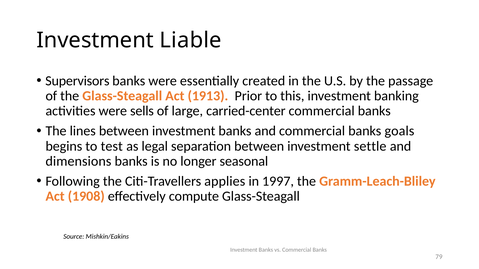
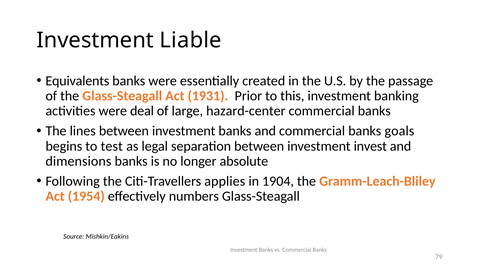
Supervisors: Supervisors -> Equivalents (77, 81)
1913: 1913 -> 1931 (208, 96)
sells: sells -> deal (142, 111)
carried-center: carried-center -> hazard-center (246, 111)
settle: settle -> invest (370, 146)
seasonal: seasonal -> absolute (244, 161)
1997: 1997 -> 1904 (278, 182)
1908: 1908 -> 1954 (86, 197)
compute: compute -> numbers (194, 197)
